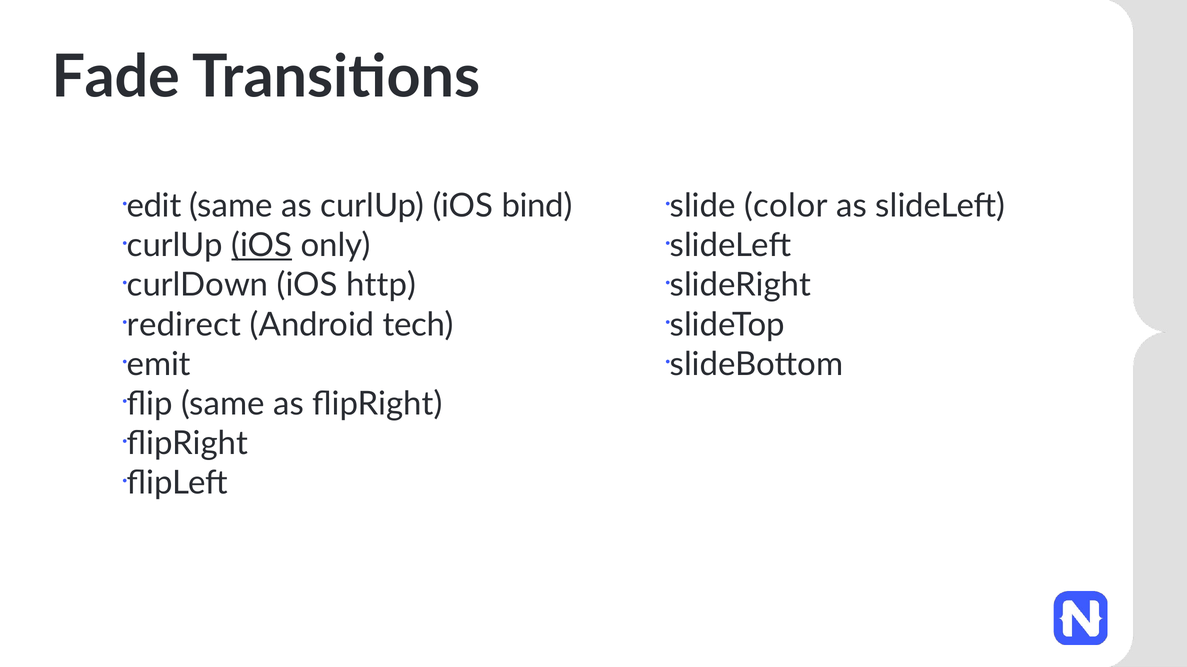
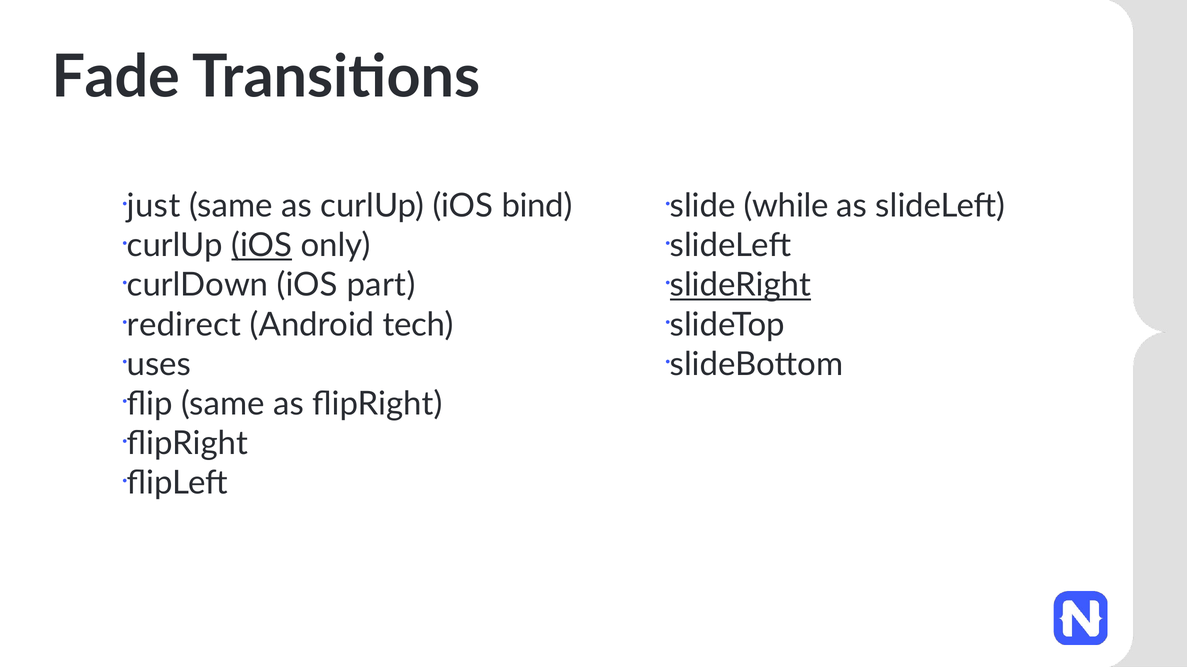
edit: edit -> just (154, 206)
color: color -> while (786, 206)
http: http -> part (381, 285)
slideRight underline: none -> present (740, 285)
emit: emit -> uses (159, 365)
